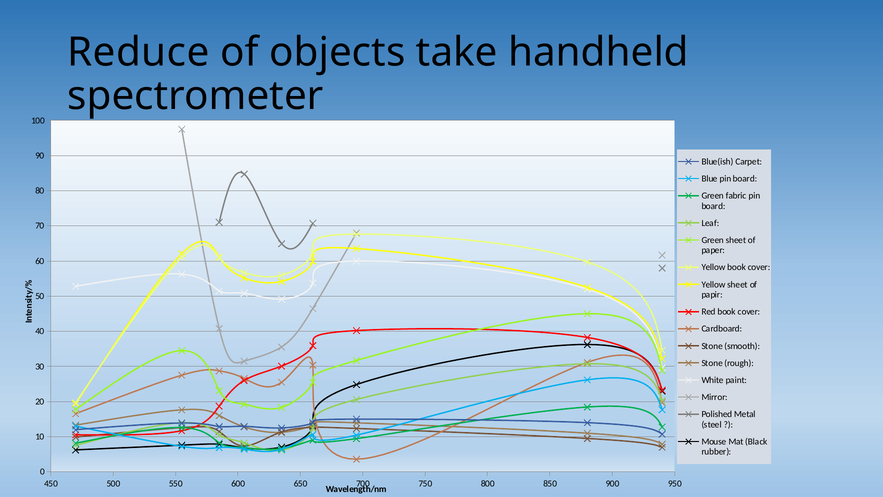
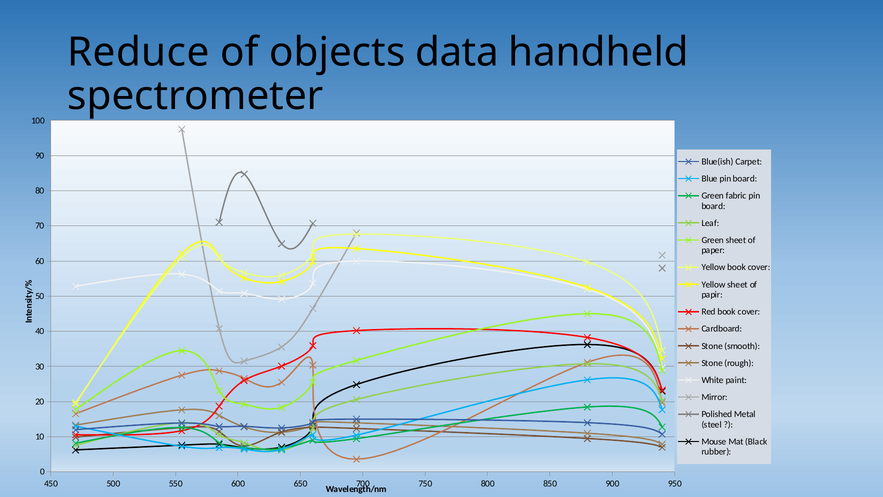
take: take -> data (457, 52)
